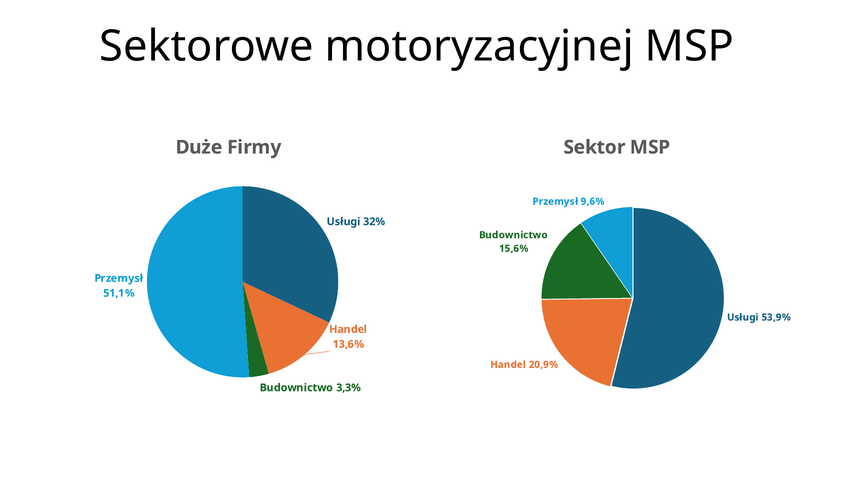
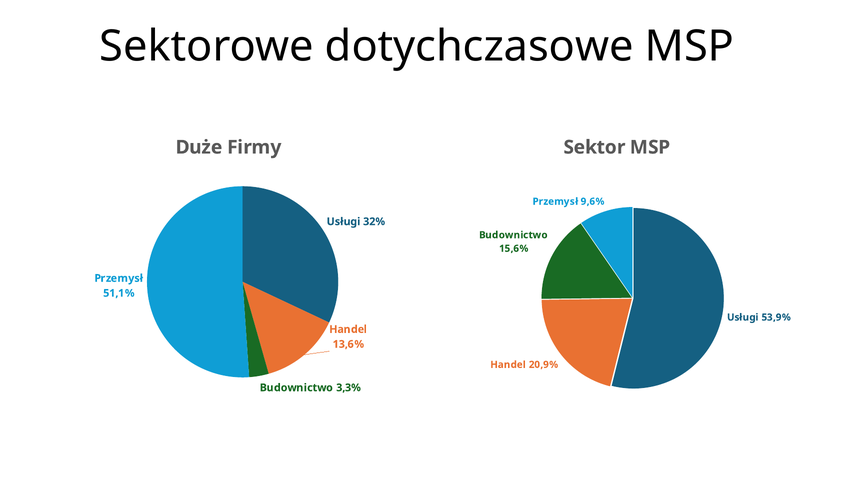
motoryzacyjnej: motoryzacyjnej -> dotychczasowe (479, 46)
